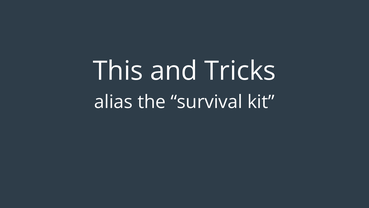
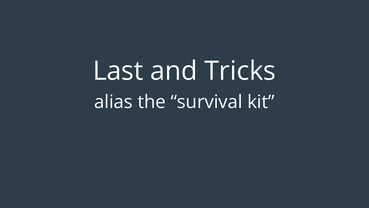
This: This -> Last (118, 71)
